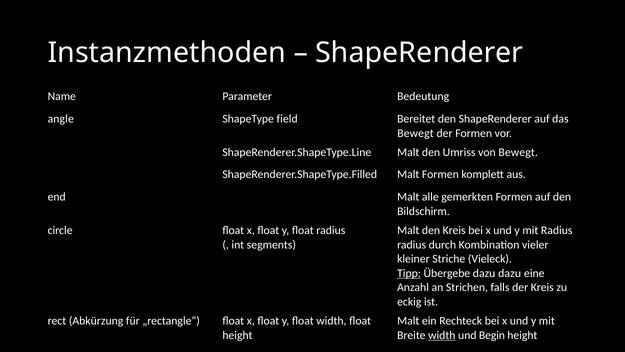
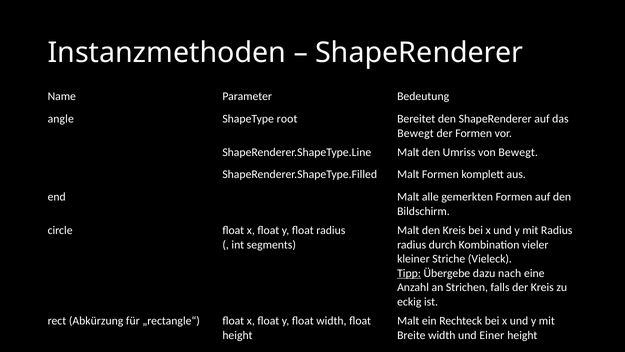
field: field -> root (287, 119)
dazu dazu: dazu -> nach (510, 273)
width underline: present -> none (442, 335)
Begin: Begin -> Einer (492, 335)
